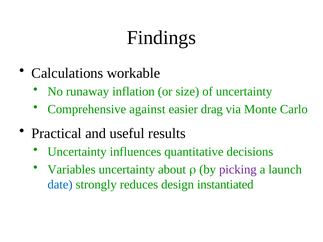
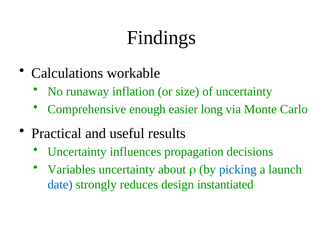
against: against -> enough (147, 109)
drag: drag -> long (212, 109)
quantitative: quantitative -> propagation (194, 152)
picking colour: purple -> blue (238, 170)
